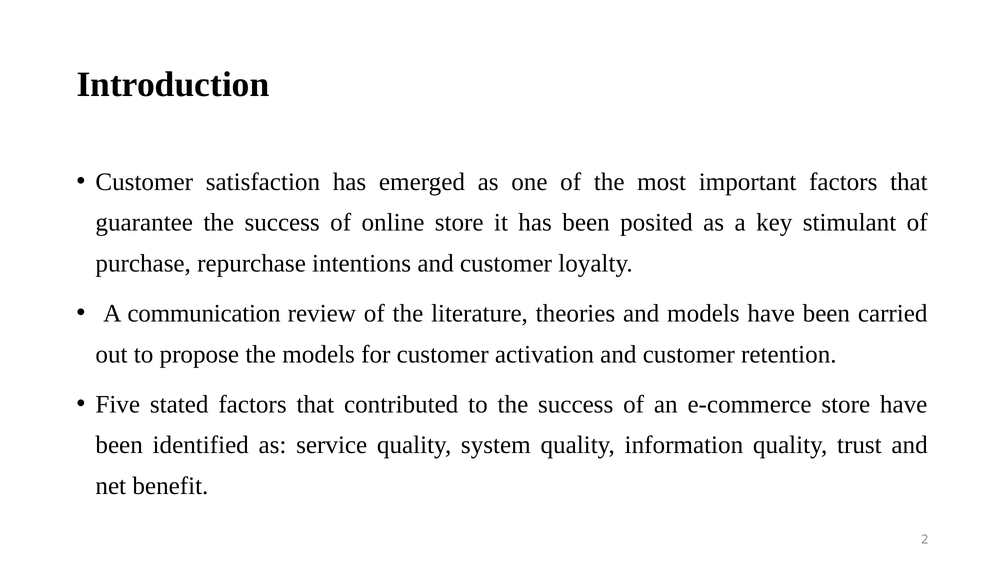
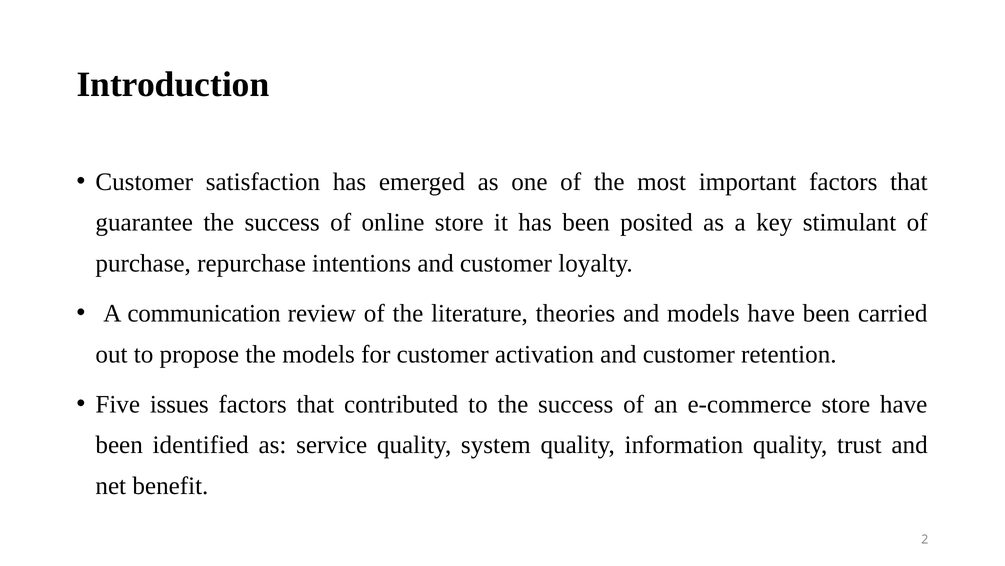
stated: stated -> issues (179, 404)
